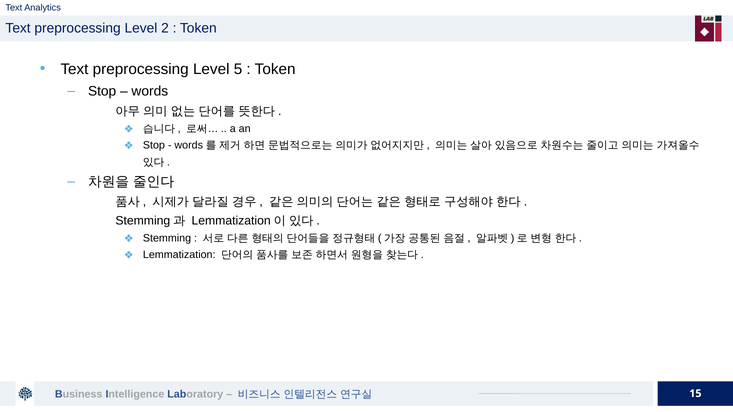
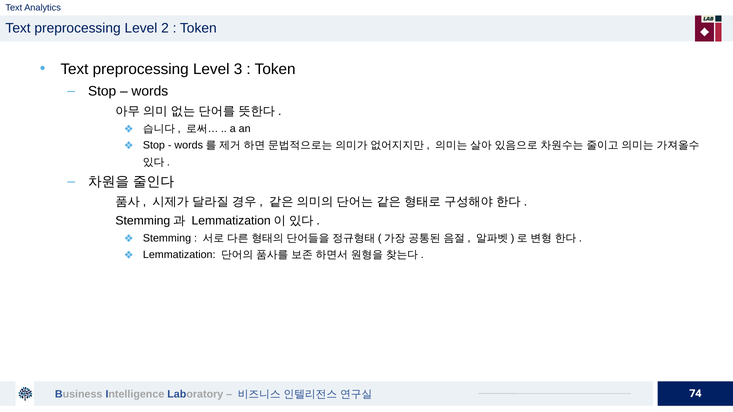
5: 5 -> 3 (238, 69)
15: 15 -> 74 (695, 394)
